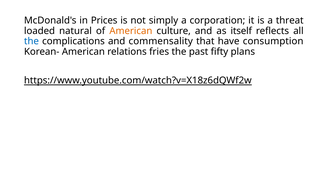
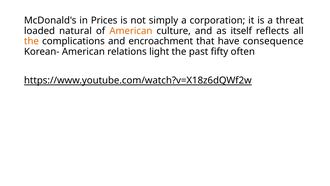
the colour: blue -> orange (31, 41)
commensality: commensality -> encroachment (161, 41)
consumption: consumption -> consequence (273, 41)
fries: fries -> light (159, 52)
plans: plans -> often (243, 52)
